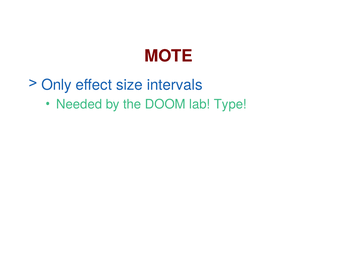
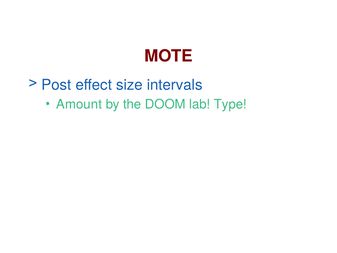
Only: Only -> Post (56, 85)
Needed: Needed -> Amount (79, 104)
